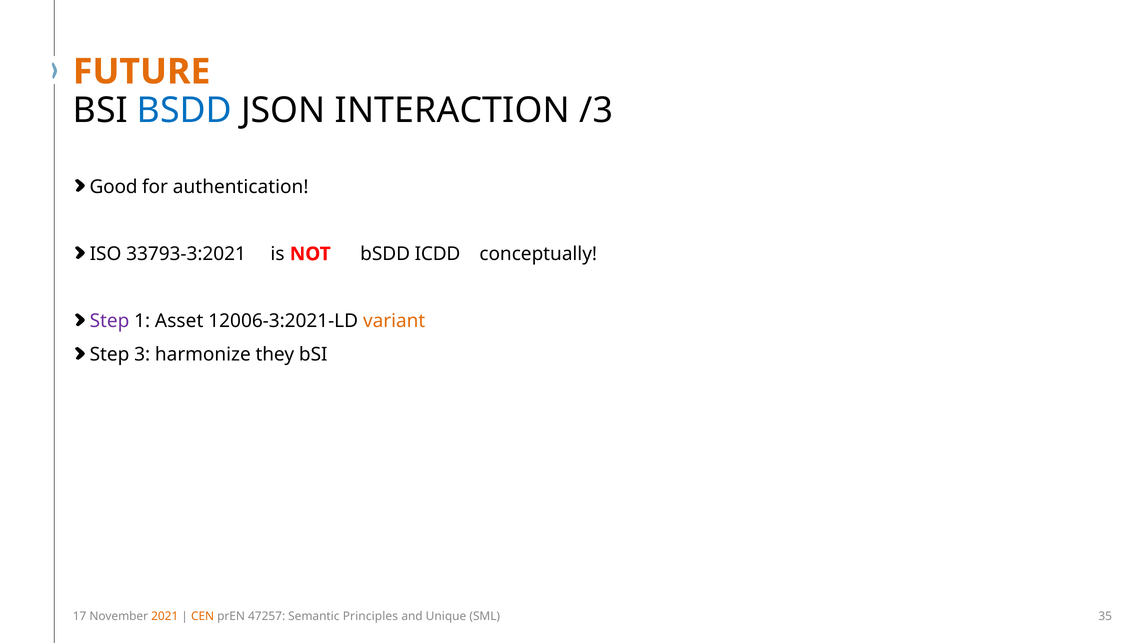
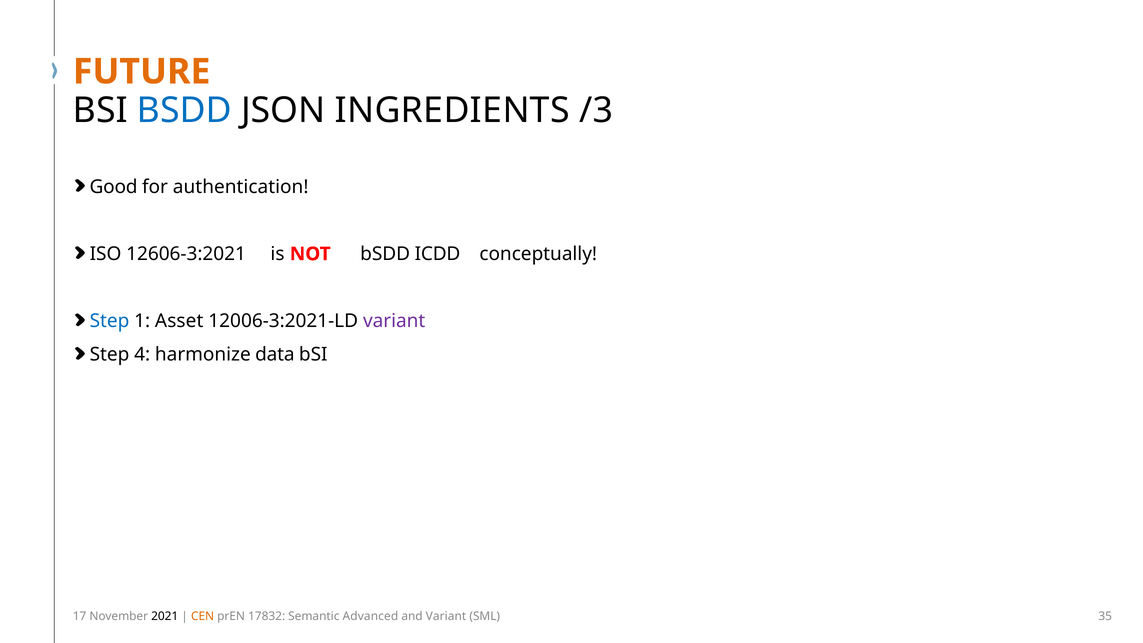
INTERACTION: INTERACTION -> INGREDIENTS (452, 111)
33793-3:2021: 33793-3:2021 -> 12606-3:2021 (186, 254)
Step colour: purple -> blue (110, 321)
variant colour: orange -> purple (394, 321)
3: 3 -> 4 (142, 355)
they: they -> data (275, 355)
2021 colour: orange -> black (165, 616)
47257: 47257 -> 17832 (267, 616)
Principles: Principles -> Advanced (370, 616)
and Unique: Unique -> Variant (446, 616)
